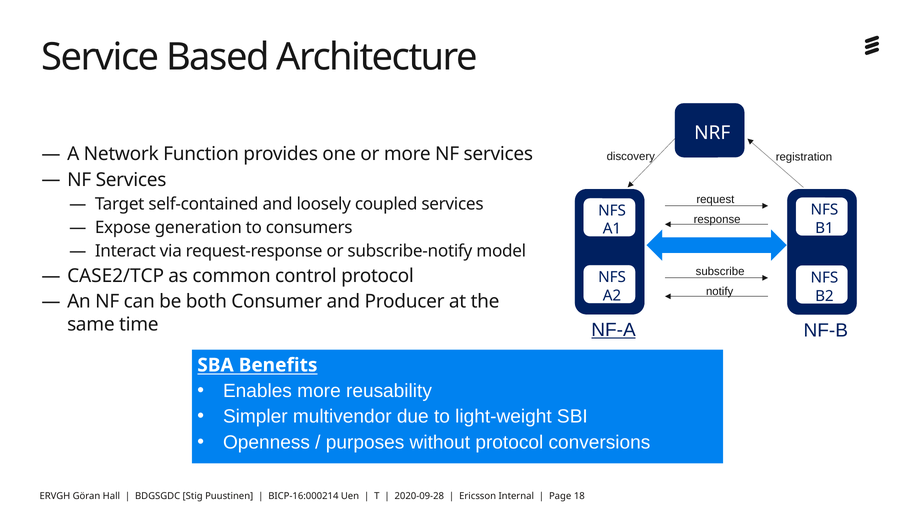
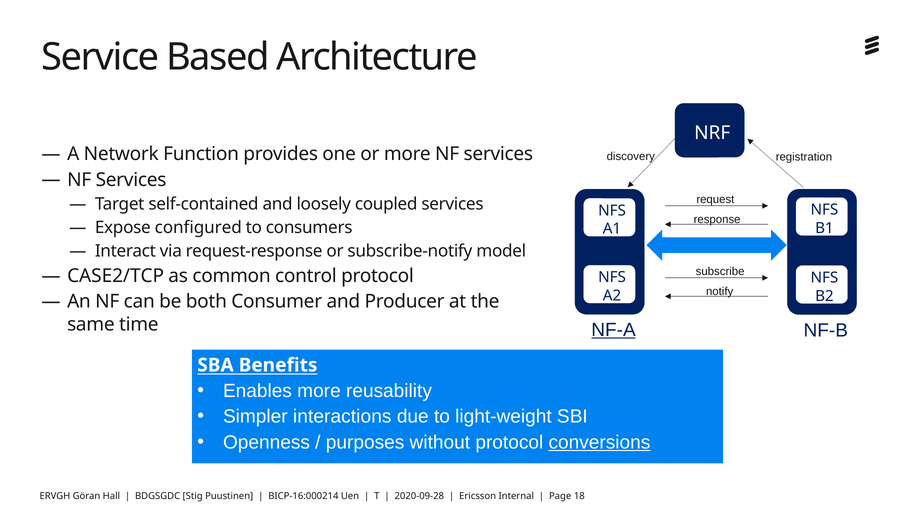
generation: generation -> configured (198, 228)
multivendor: multivendor -> interactions (342, 416)
conversions underline: none -> present (599, 442)
